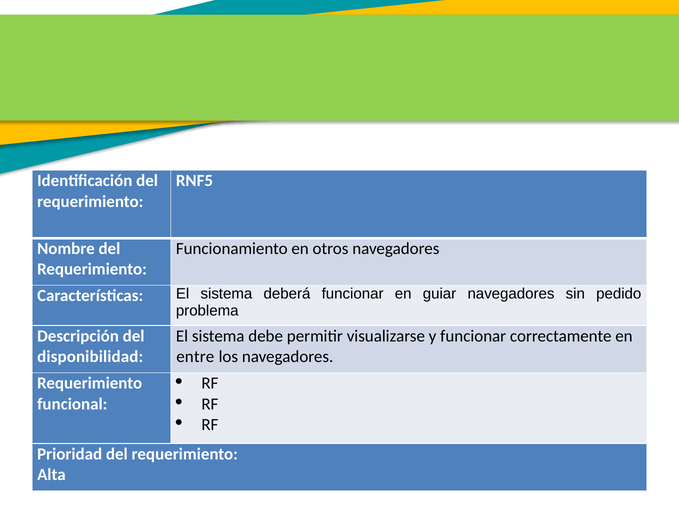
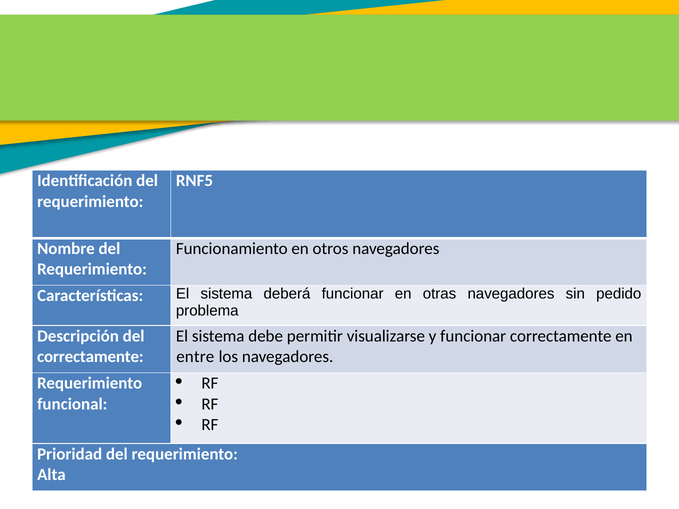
guiar: guiar -> otras (440, 294)
disponibilidad: disponibilidad -> correctamente (90, 357)
